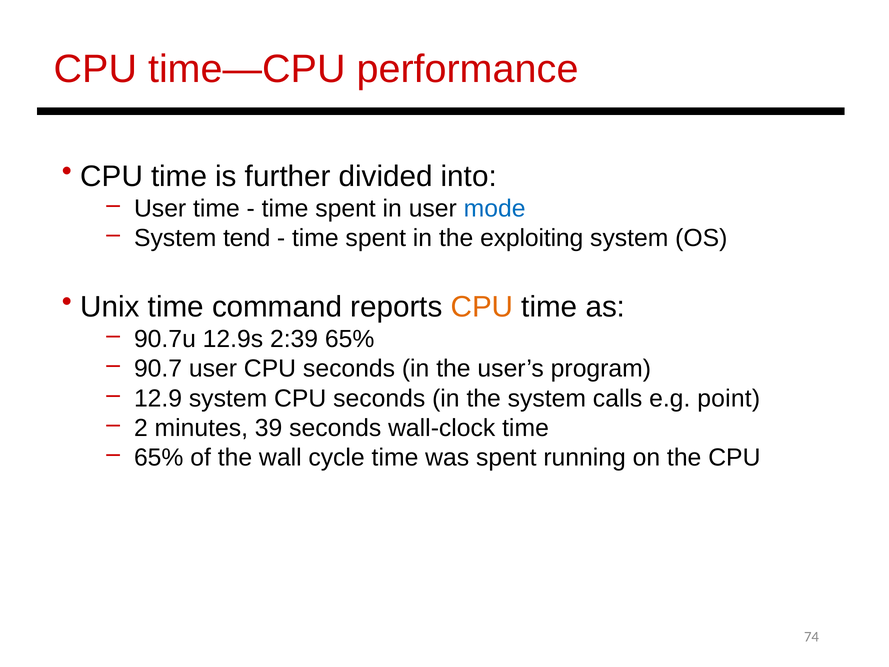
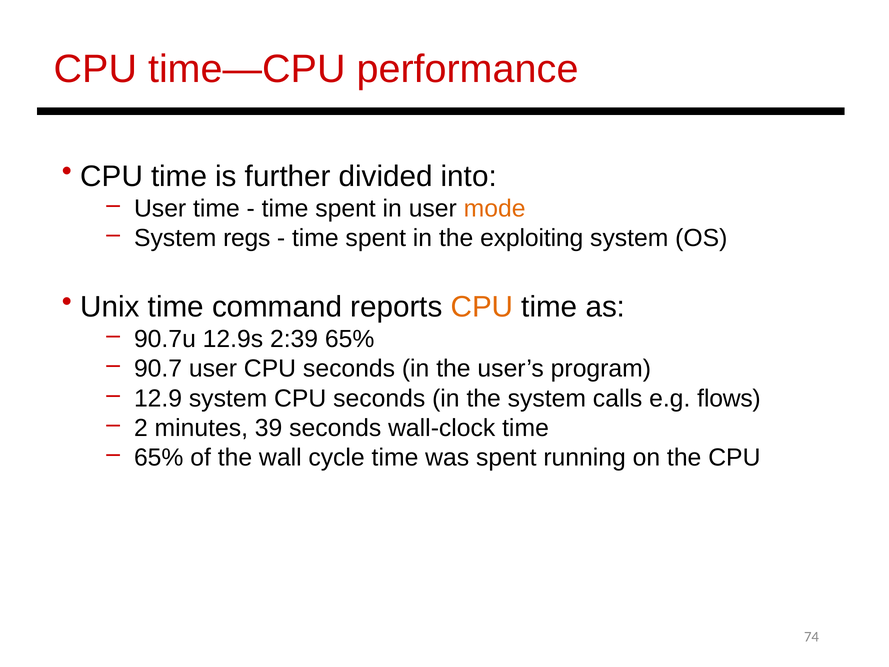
mode colour: blue -> orange (495, 209)
tend: tend -> regs (247, 238)
point: point -> ﬂows (729, 398)
